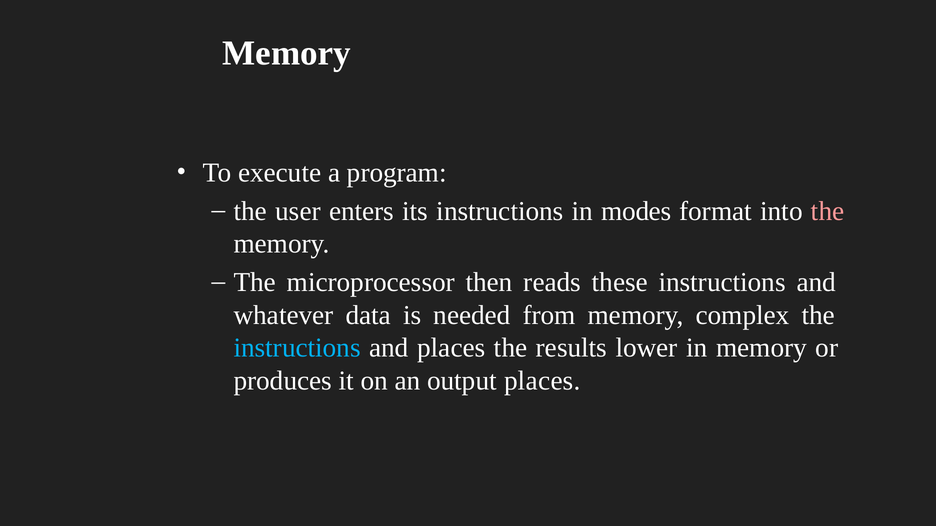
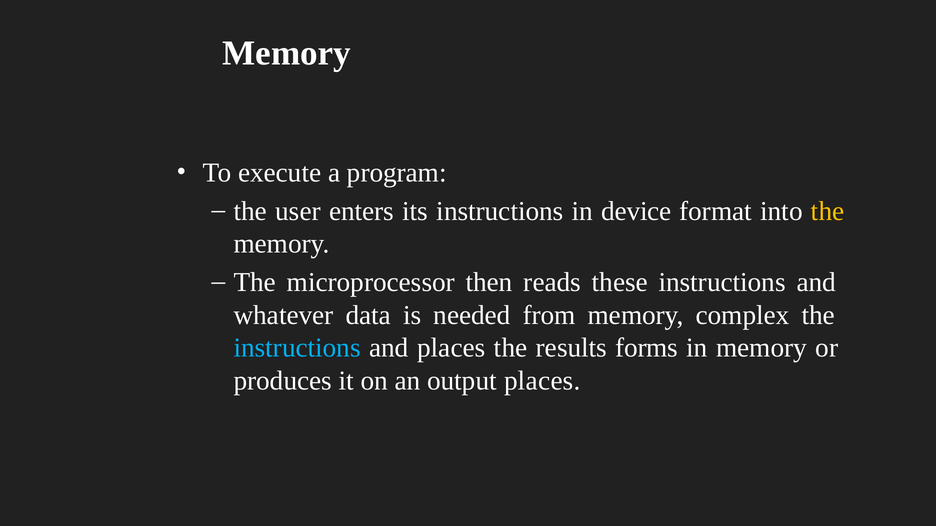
modes: modes -> device (636, 211)
the colour: pink -> yellow (828, 211)
lower: lower -> forms (647, 348)
